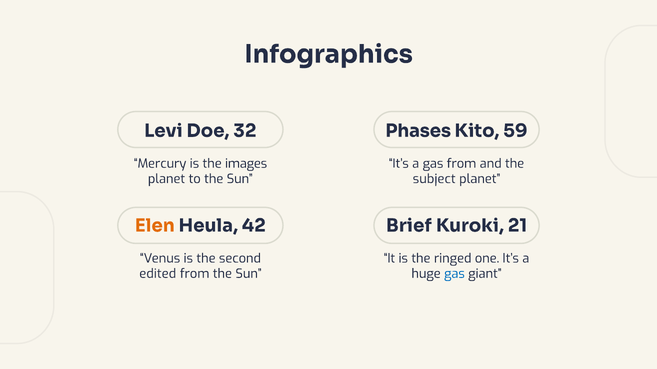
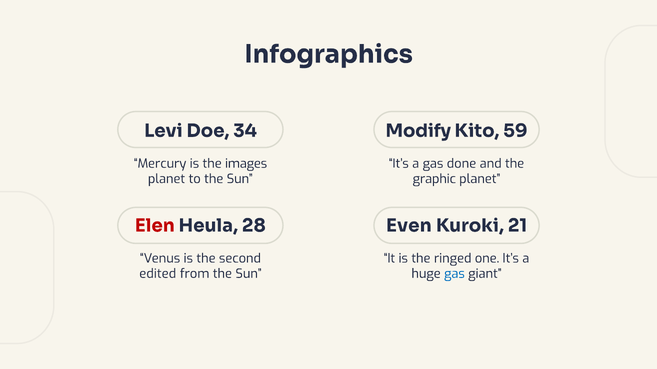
32: 32 -> 34 (245, 131)
Phases: Phases -> Modify (418, 131)
gas from: from -> done (461, 164)
subject: subject -> graphic (434, 179)
Elen colour: orange -> red (155, 226)
42: 42 -> 28 (254, 226)
Brief: Brief -> Even (409, 226)
